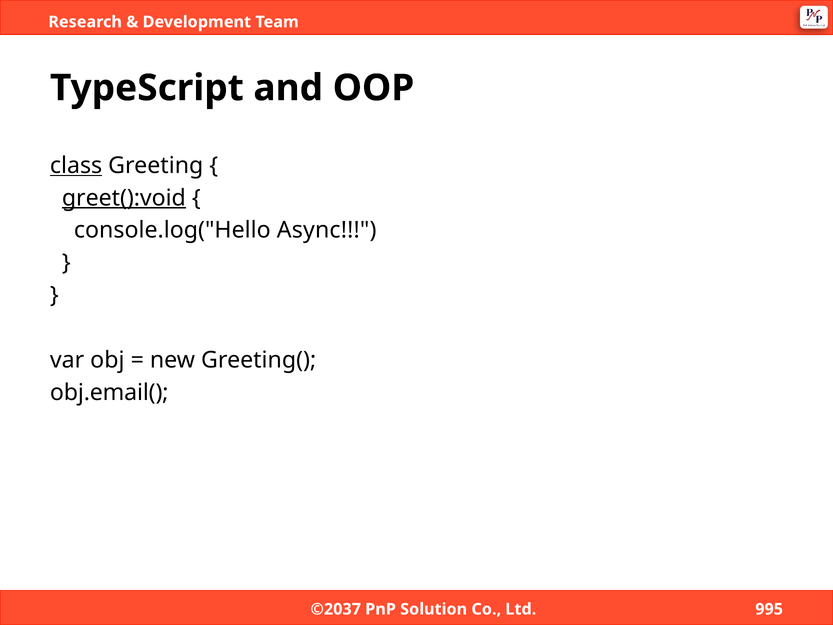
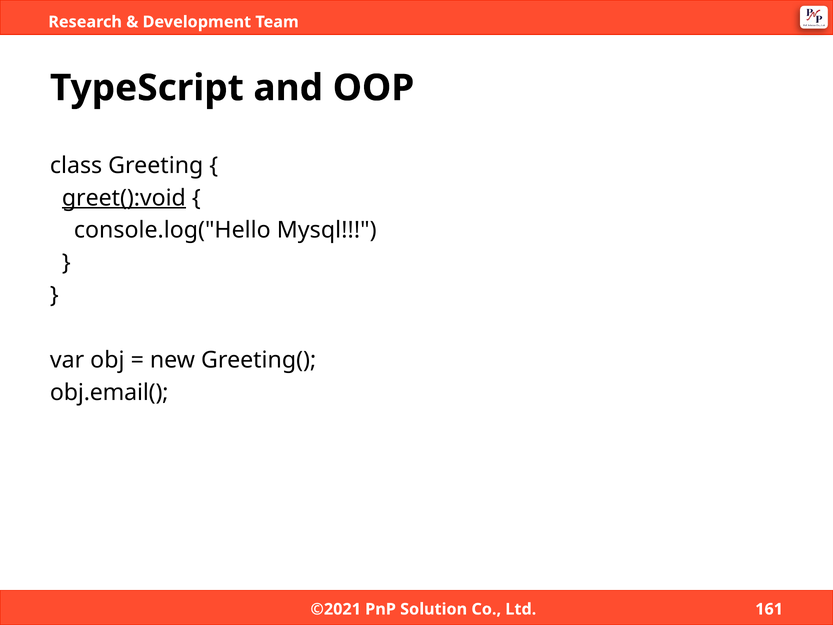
class underline: present -> none (76, 165)
Async: Async -> Mysql (327, 230)
©2037: ©2037 -> ©2021 (336, 609)
995: 995 -> 161 (769, 609)
